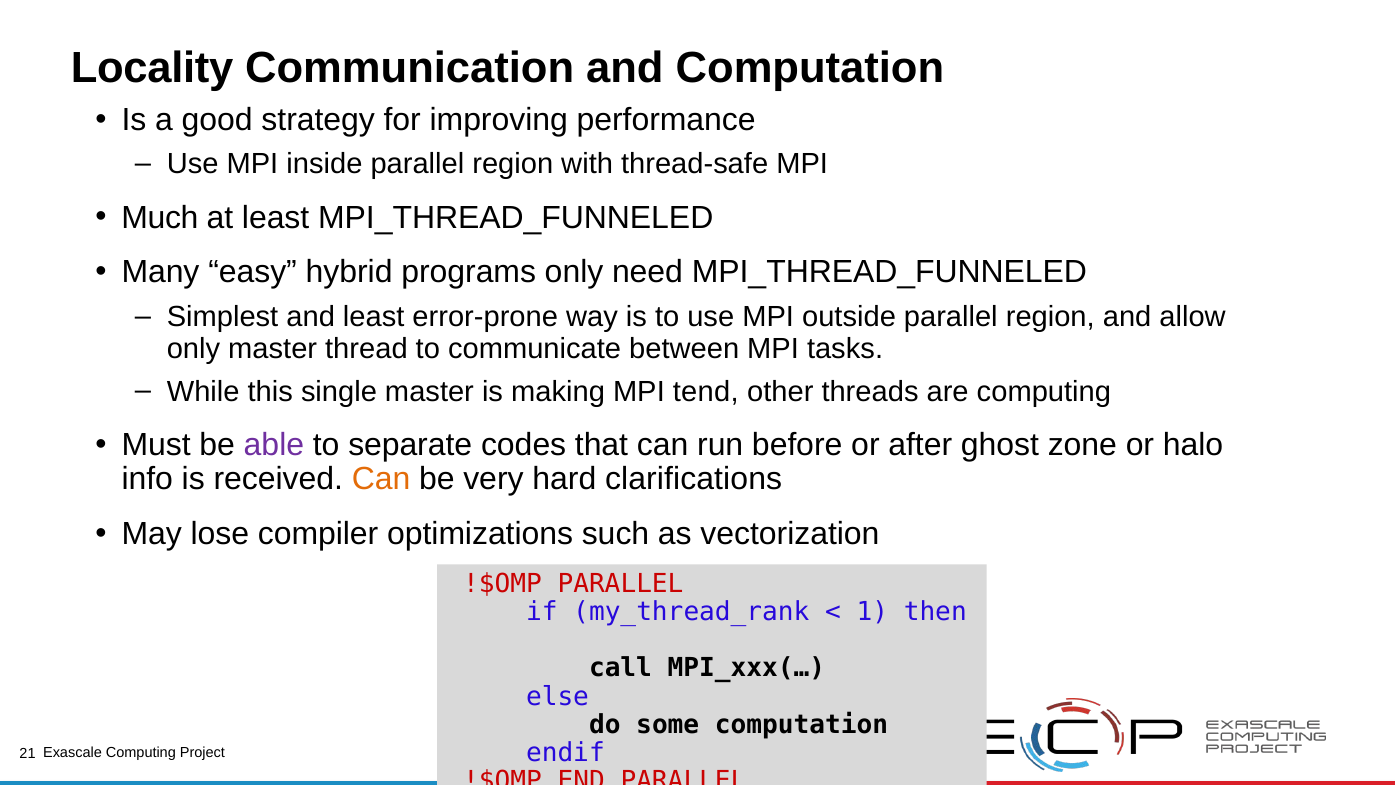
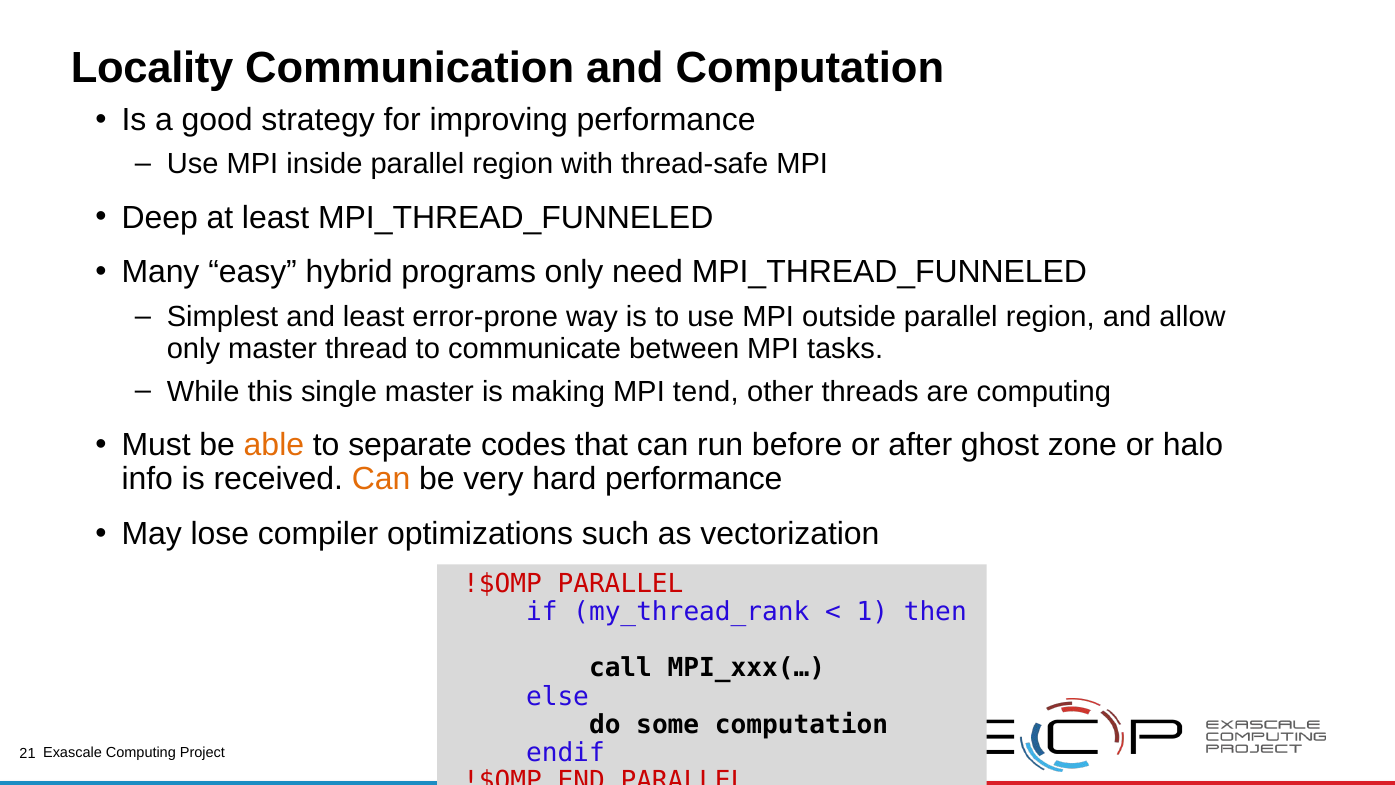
Much: Much -> Deep (160, 217)
able colour: purple -> orange (274, 445)
hard clarifications: clarifications -> performance (694, 479)
